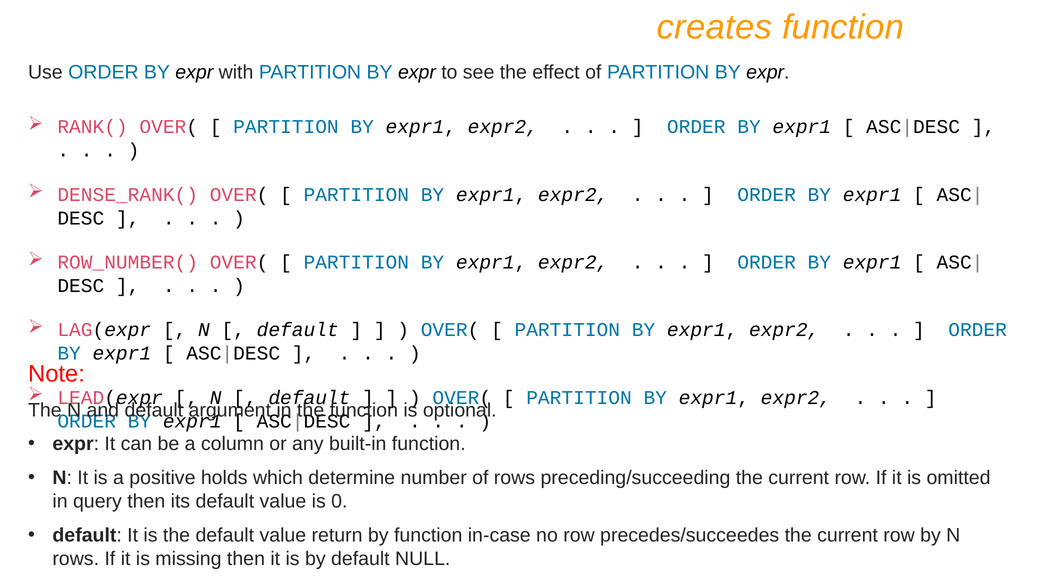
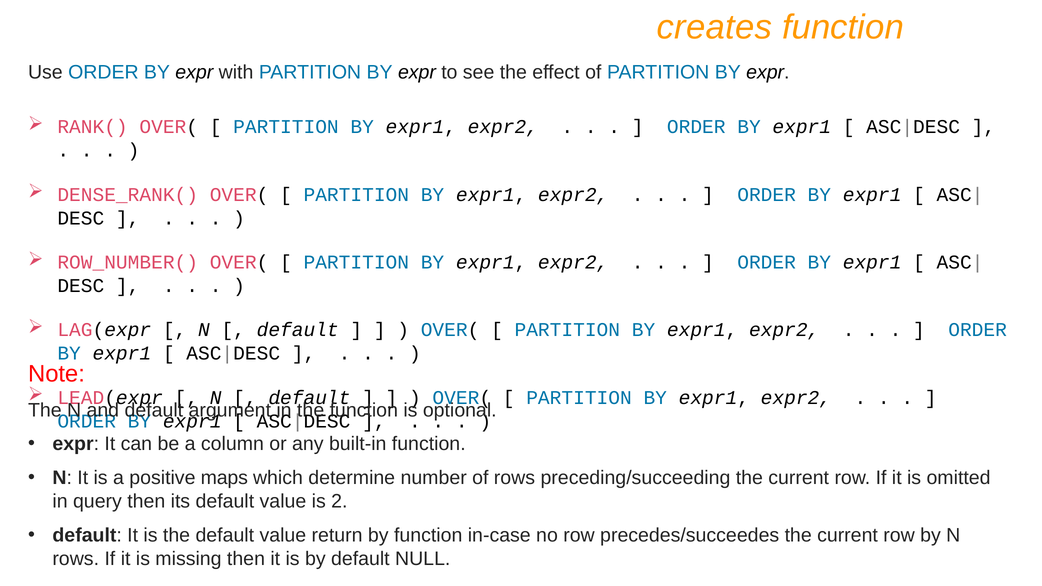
holds: holds -> maps (224, 478)
0: 0 -> 2 (339, 501)
